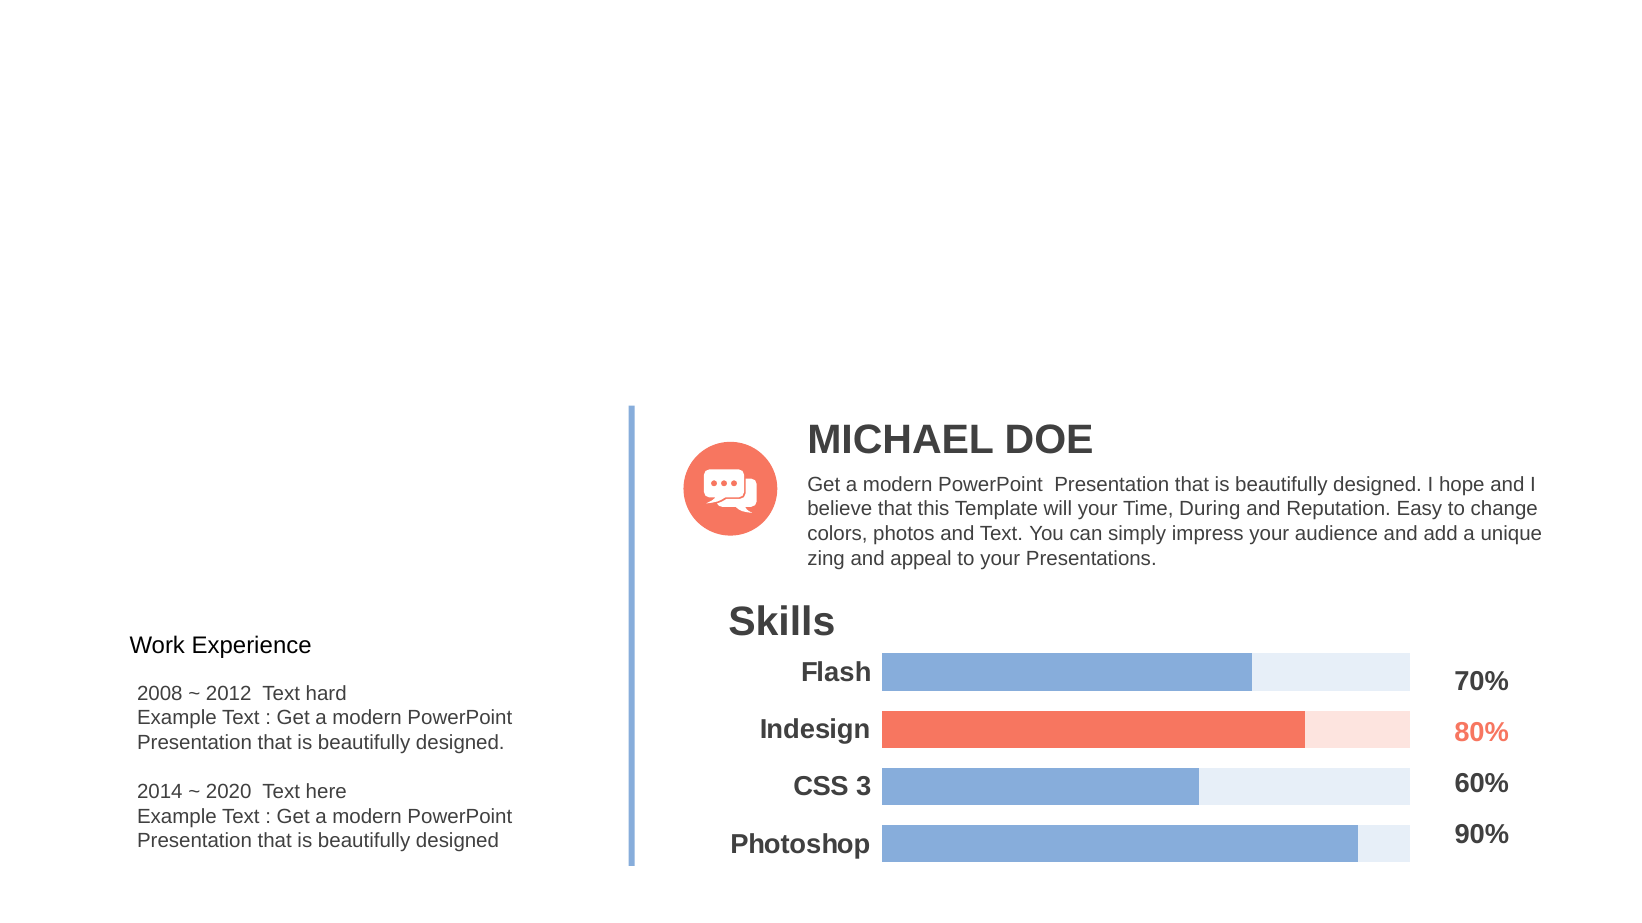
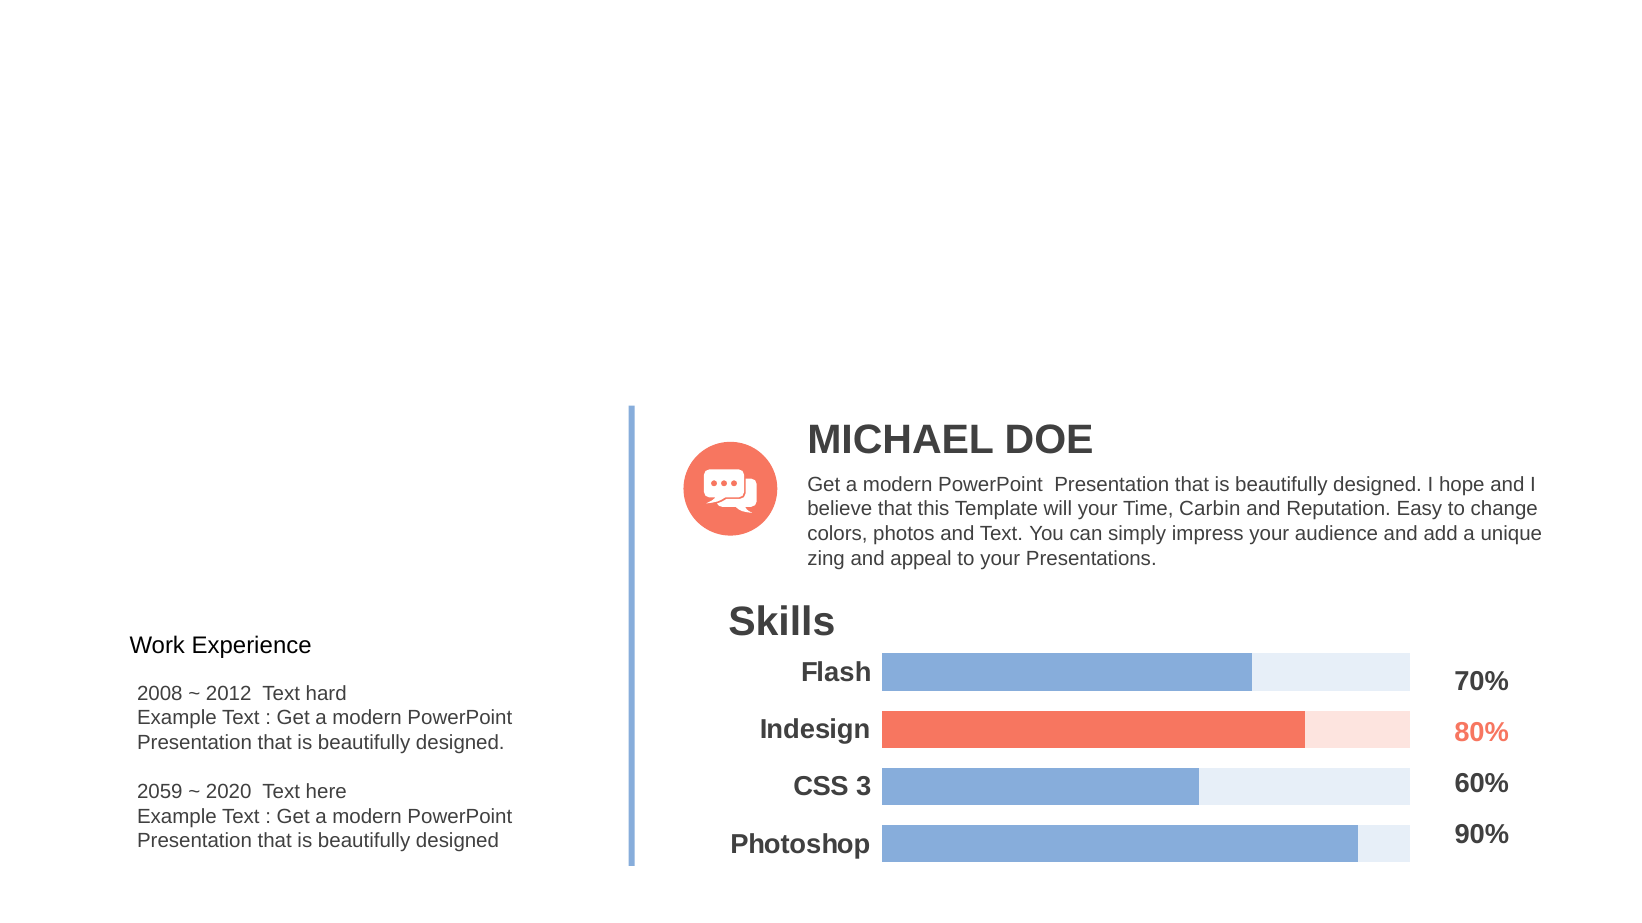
During: During -> Carbin (1210, 509)
2014: 2014 -> 2059 (160, 792)
